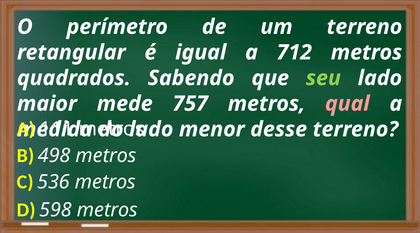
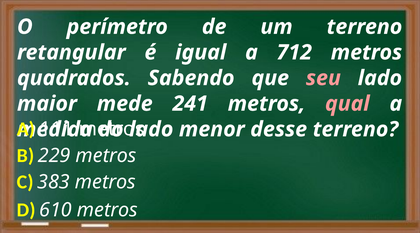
seu colour: light green -> pink (323, 78)
757: 757 -> 241 (190, 104)
498: 498 -> 229 (54, 156)
536: 536 -> 383 (54, 182)
598: 598 -> 610 (56, 210)
